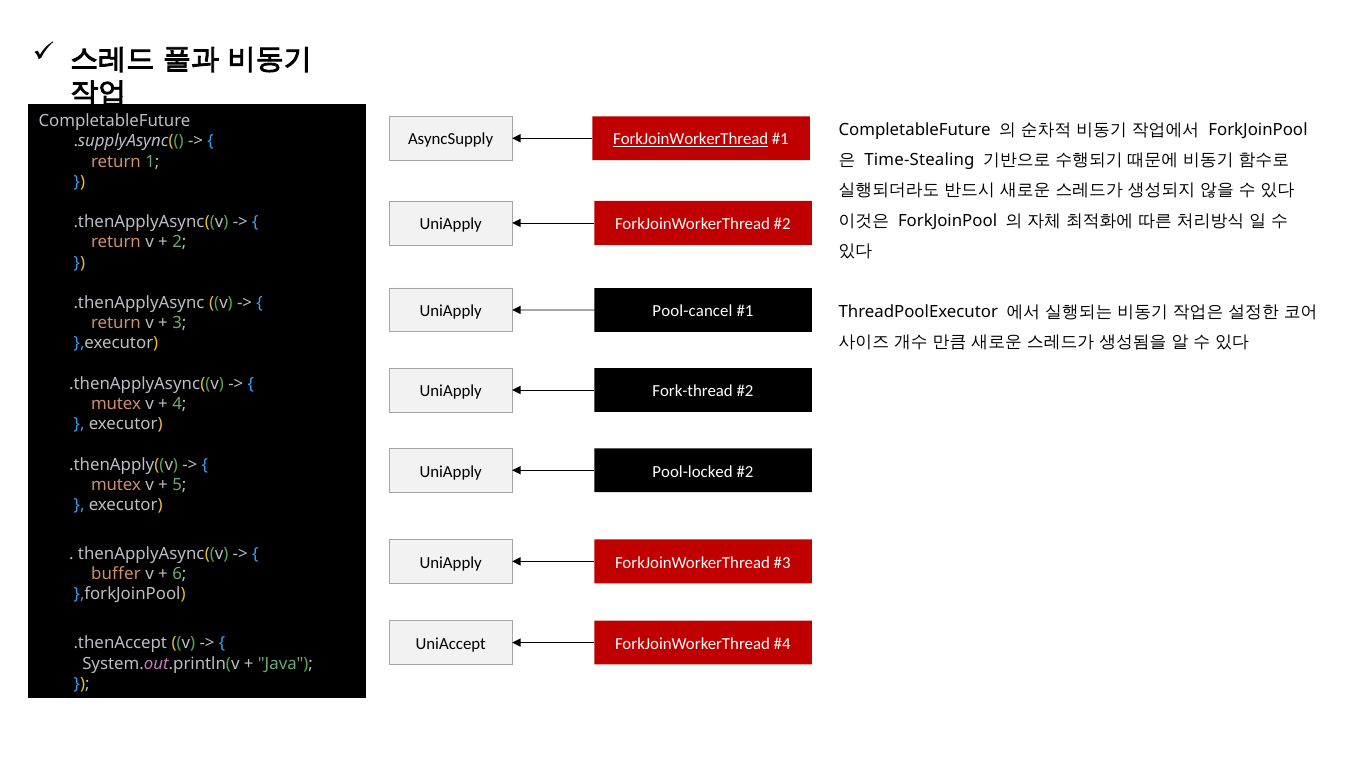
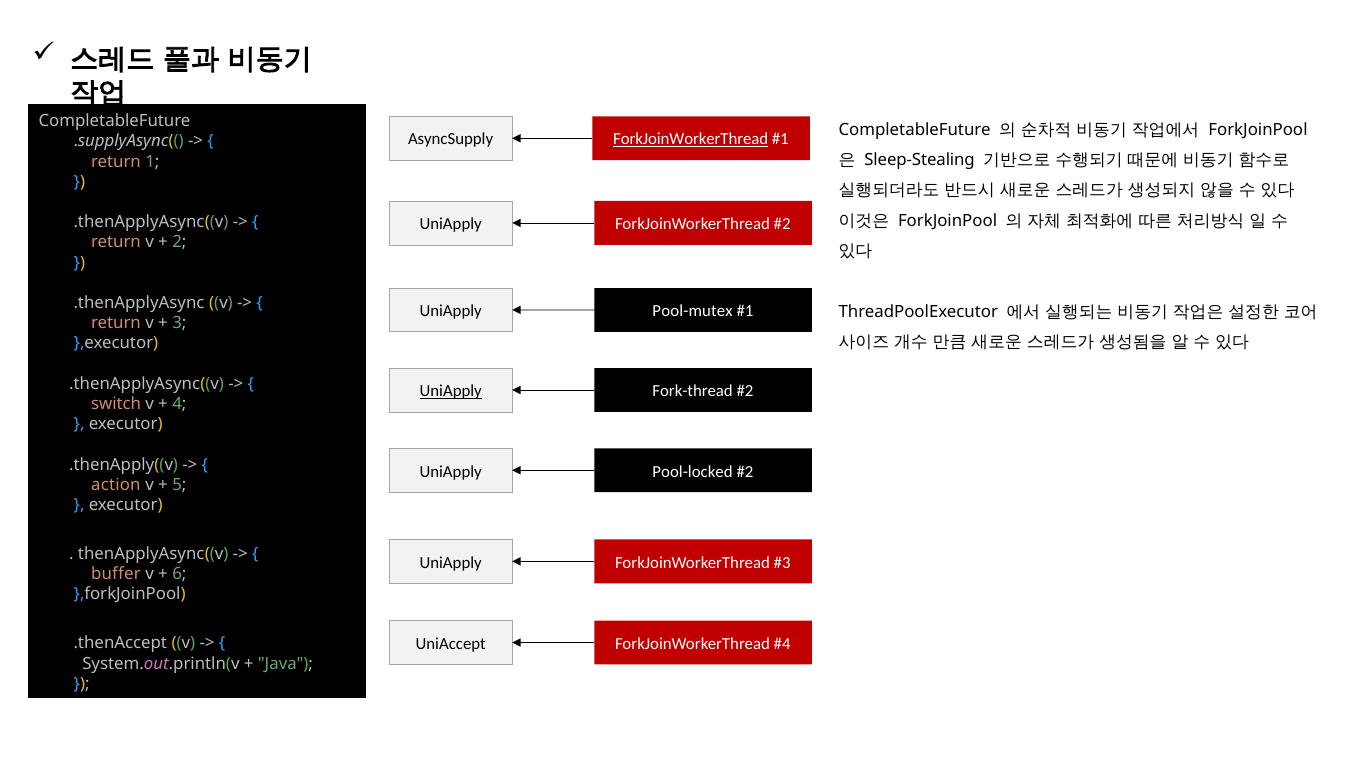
Time-Stealing: Time-Stealing -> Sleep-Stealing (920, 160)
Pool-cancel: Pool-cancel -> Pool-mutex (693, 311)
UniApply underline: none -> present (451, 391)
mutex: mutex -> switch (116, 404)
mutex: mutex -> action (116, 485)
